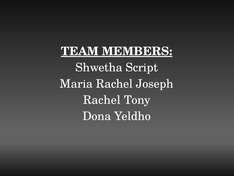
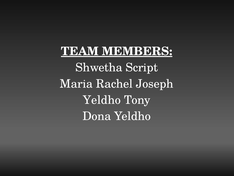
Rachel: Rachel -> Yeldho (102, 100)
